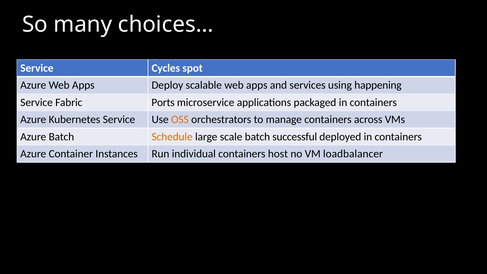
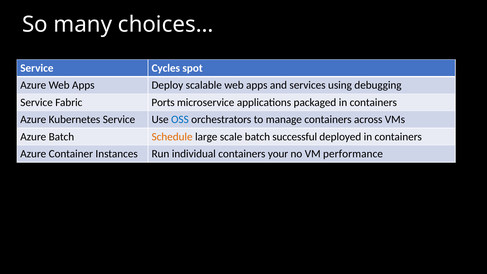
happening: happening -> debugging (378, 85)
OSS colour: orange -> blue (180, 120)
host: host -> your (278, 154)
loadbalancer: loadbalancer -> performance (353, 154)
